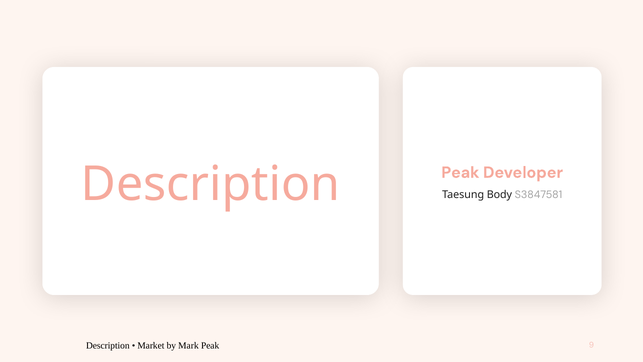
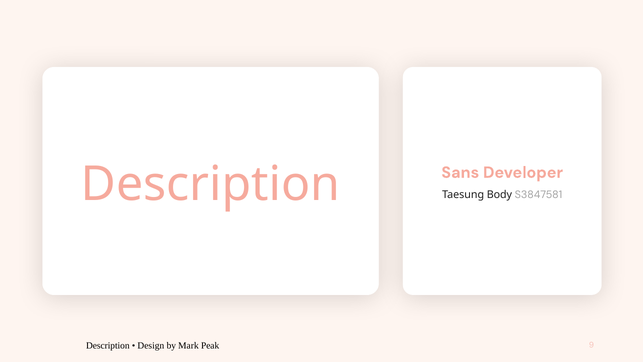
Description Peak: Peak -> Sans (460, 172)
Market: Market -> Design (151, 345)
